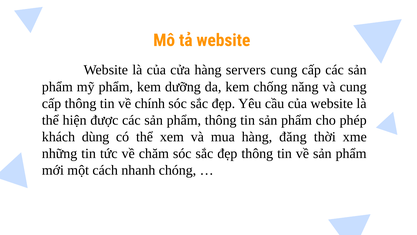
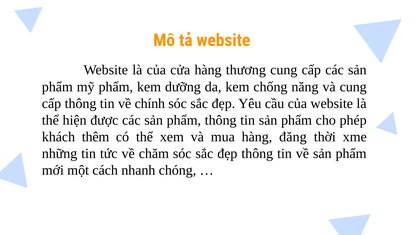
servers: servers -> thương (246, 70)
dùng: dùng -> thêm (96, 137)
